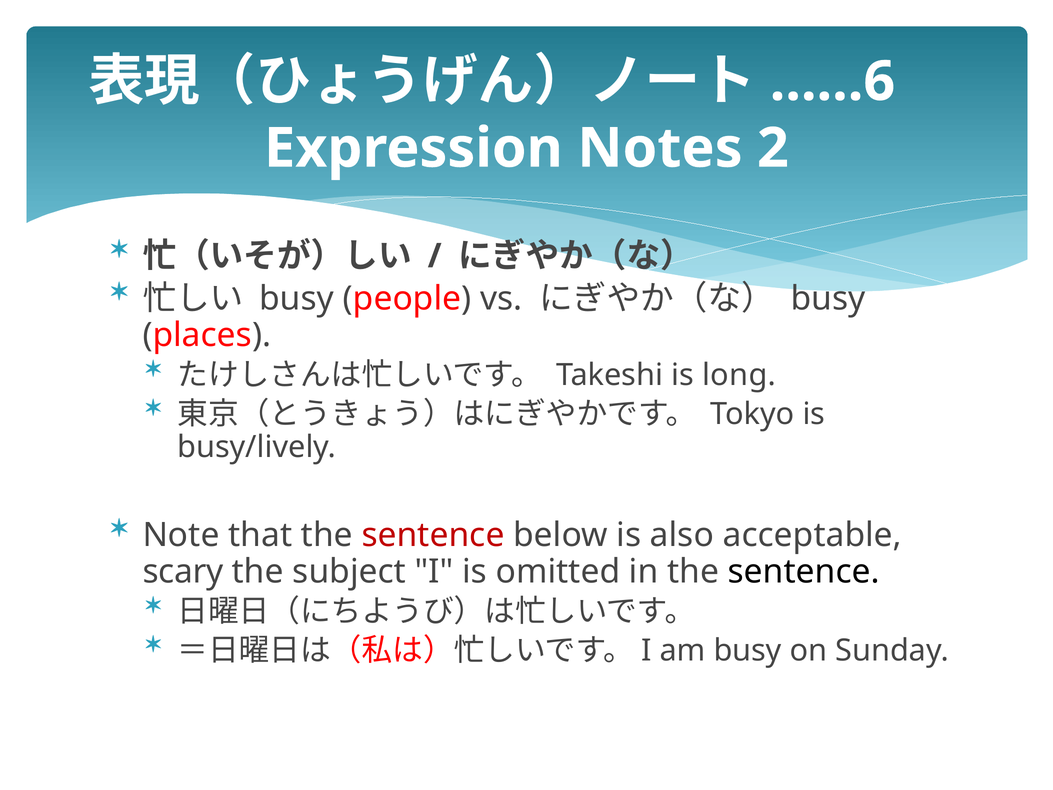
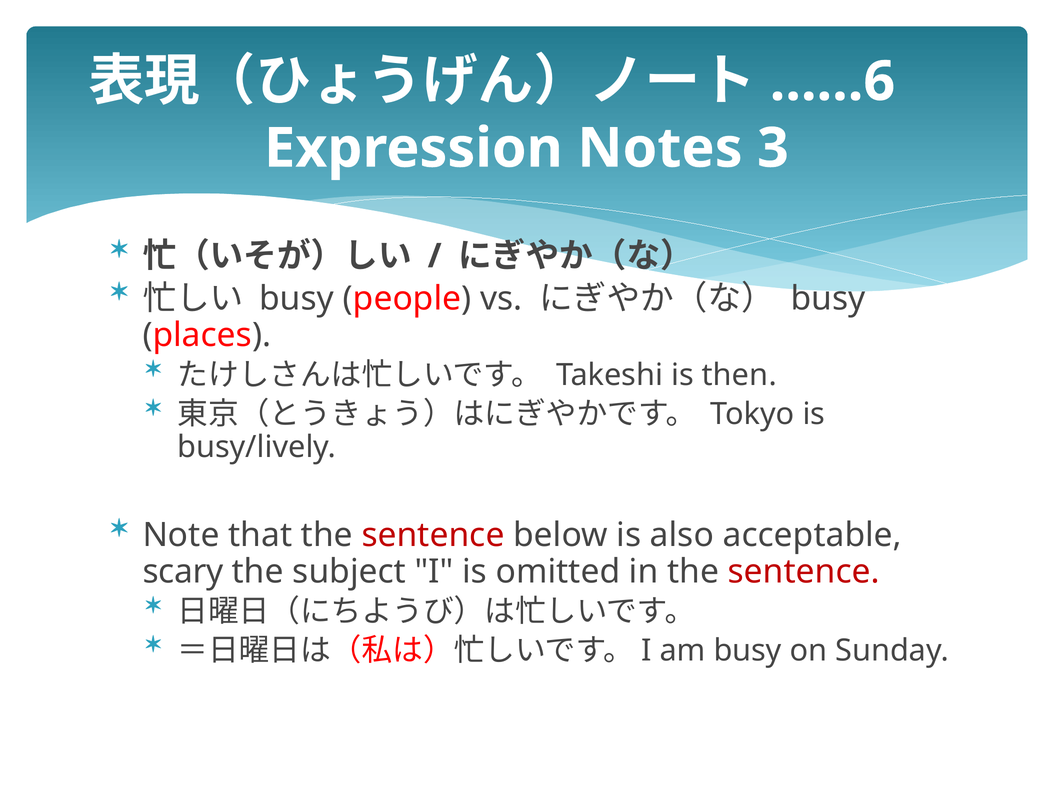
2: 2 -> 3 (773, 148)
long: long -> then (739, 375)
sentence colour: black -> red (804, 571)
